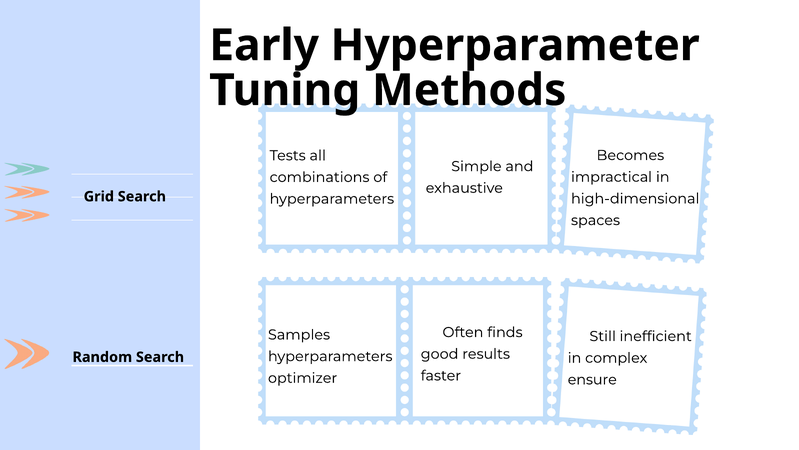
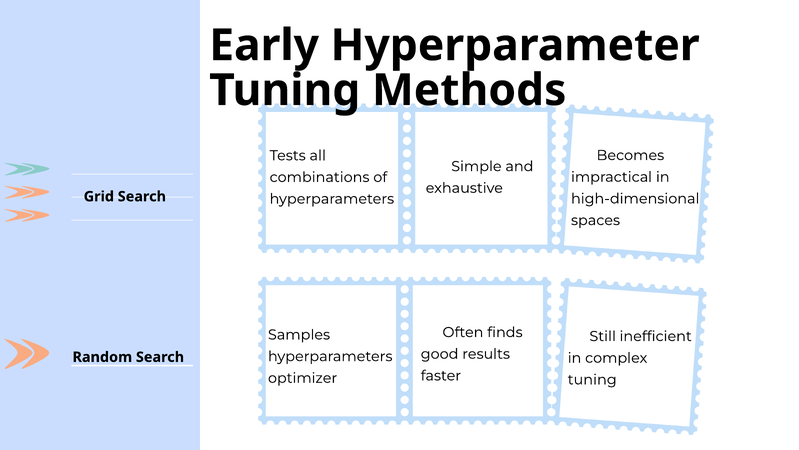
ensure: ensure -> tuning (592, 379)
